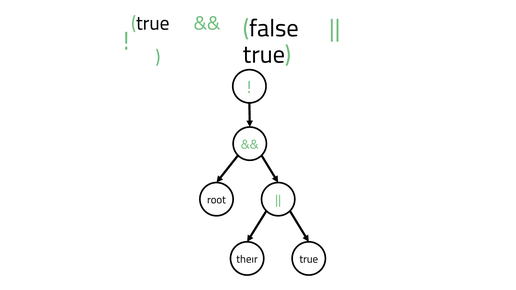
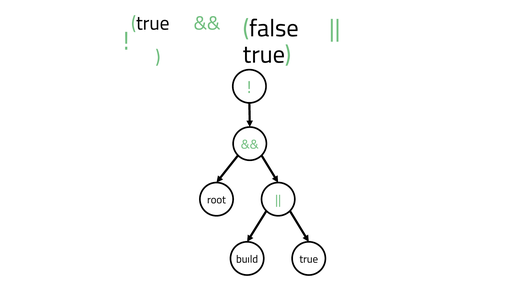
their: their -> build (247, 259)
